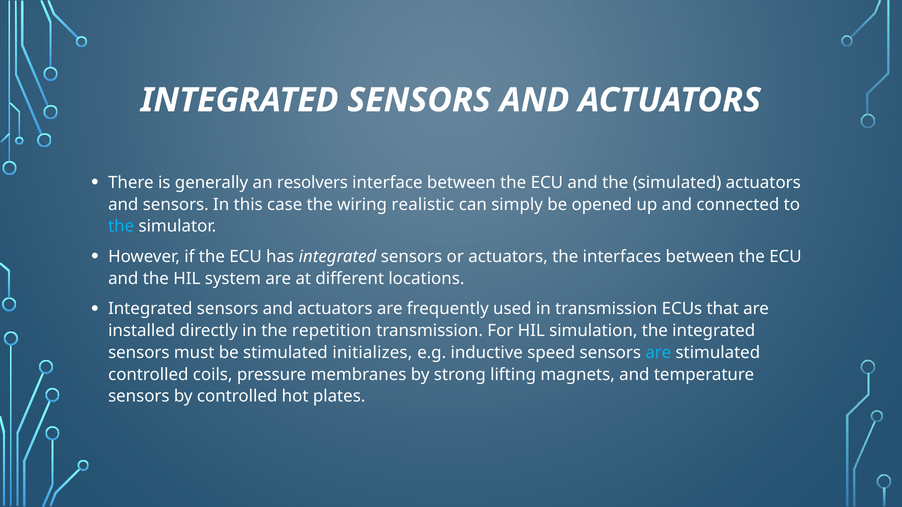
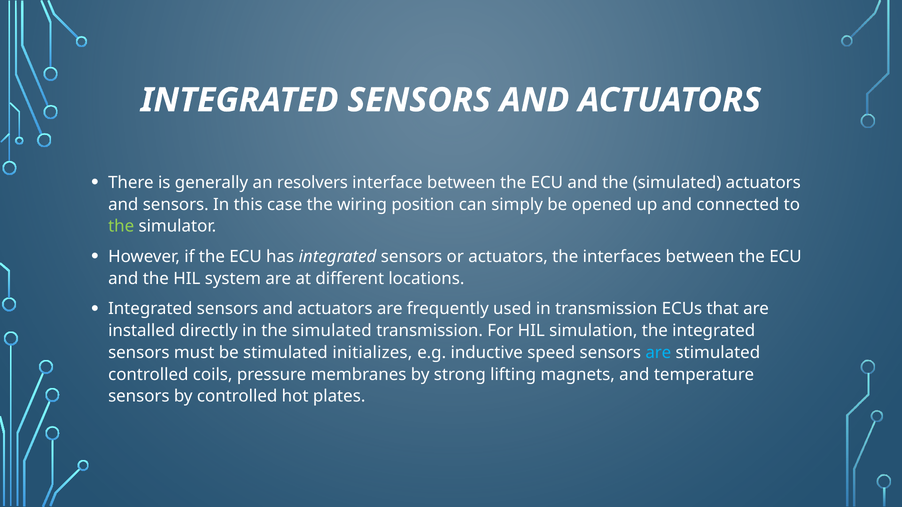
realistic: realistic -> position (423, 205)
the colour: light blue -> light green (121, 227)
in the repetition: repetition -> simulated (332, 331)
